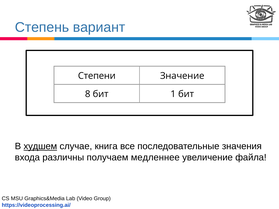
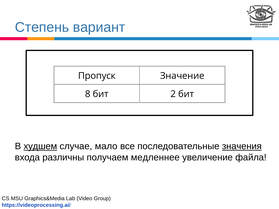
Степени: Степени -> Пропуск (97, 76)
1: 1 -> 2 (173, 94)
книга: книга -> мало (106, 146)
значения underline: none -> present (242, 146)
